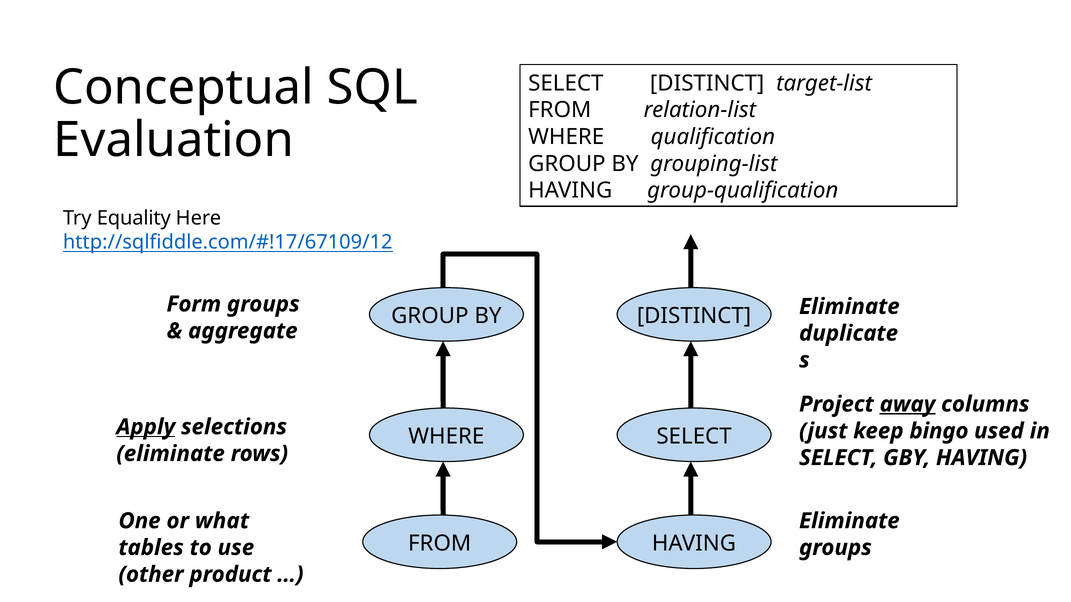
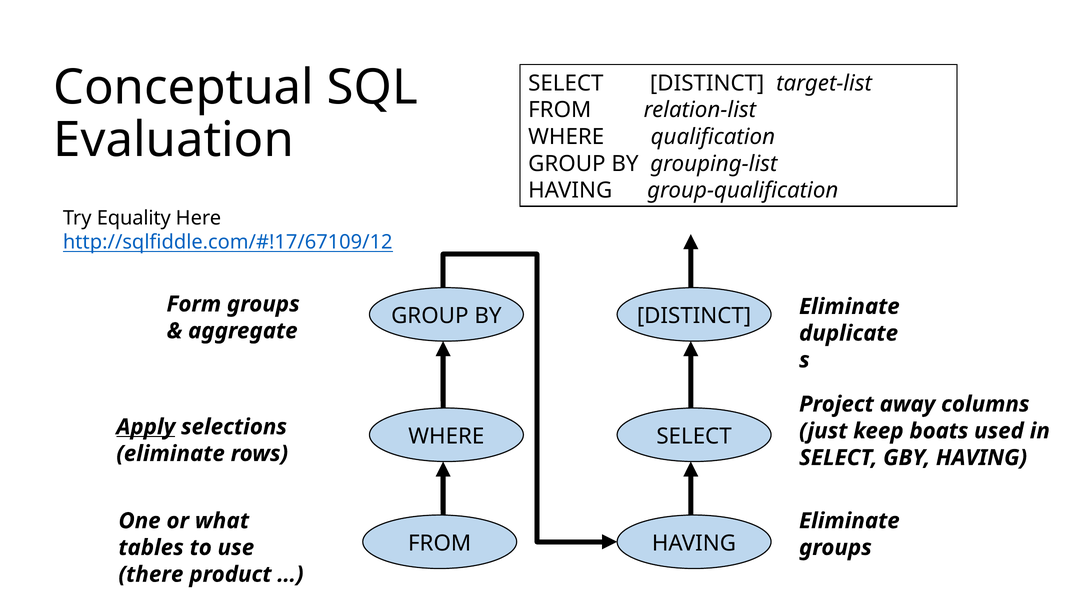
away underline: present -> none (907, 404)
bingo: bingo -> boats (939, 431)
other: other -> there (151, 575)
